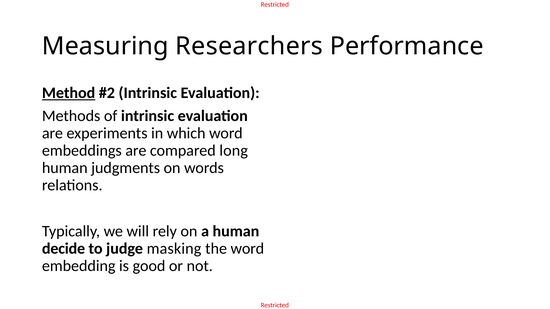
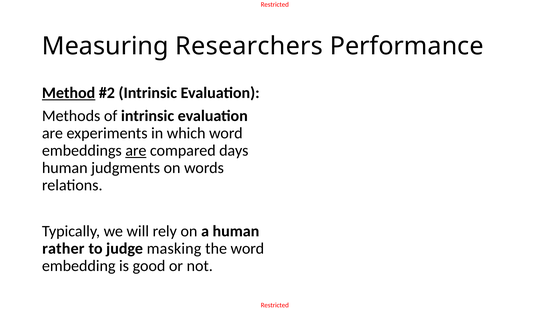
are underline: none -> present (136, 151)
long: long -> days (234, 151)
decide: decide -> rather (63, 249)
